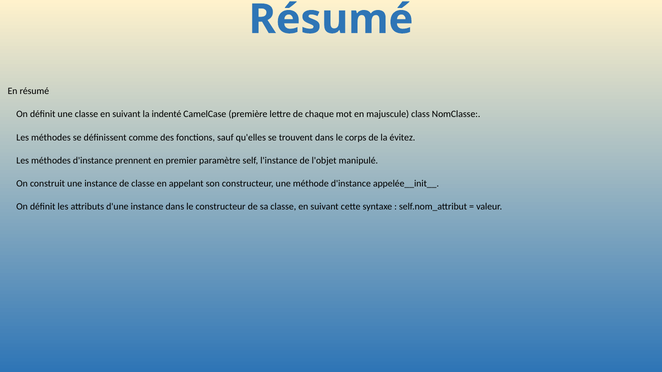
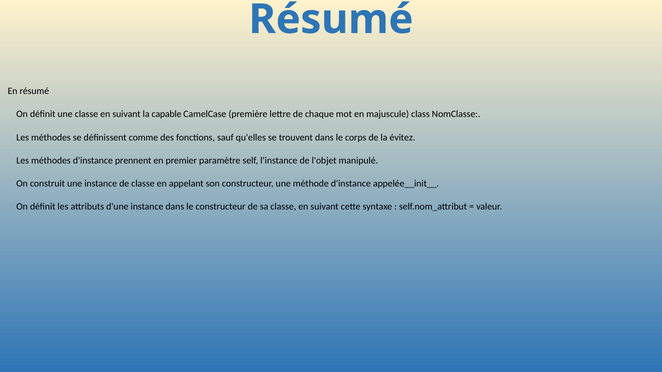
indenté: indenté -> capable (167, 114)
